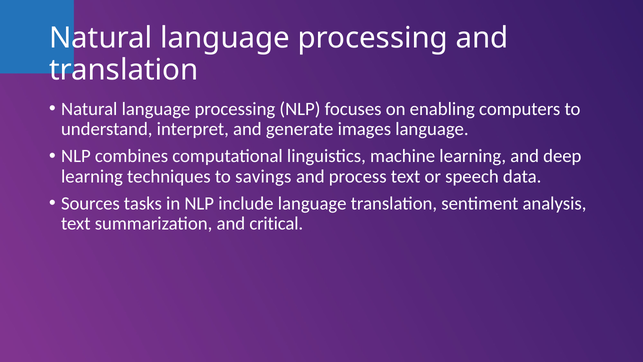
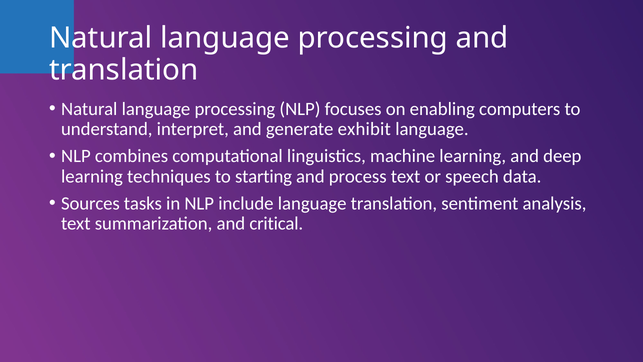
images: images -> exhibit (364, 129)
savings: savings -> starting (264, 176)
